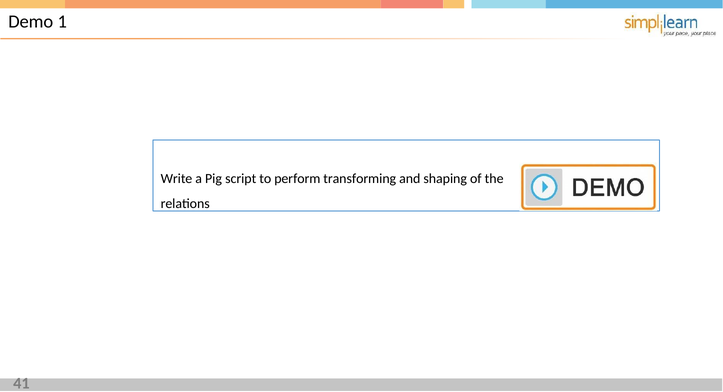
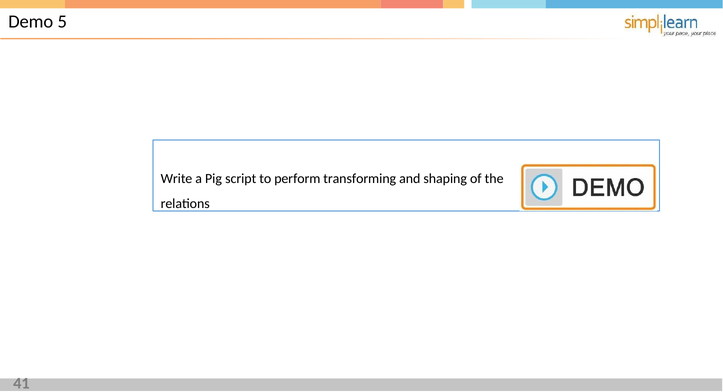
1: 1 -> 5 (62, 22)
